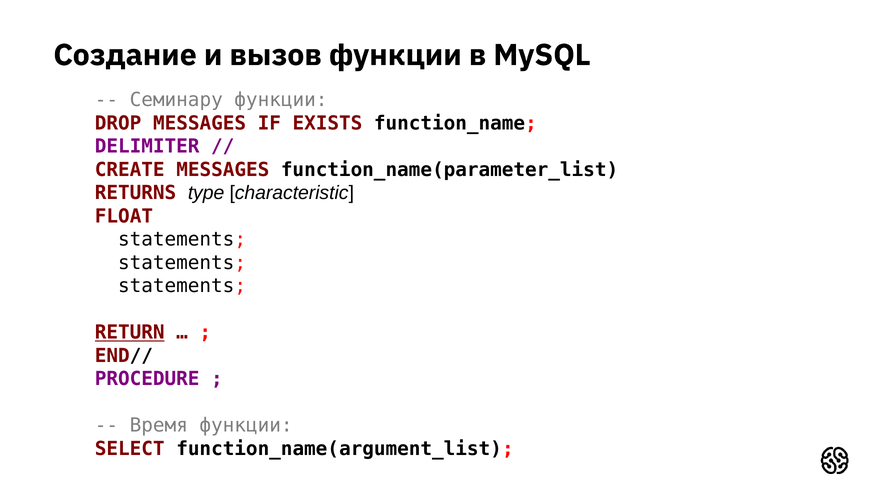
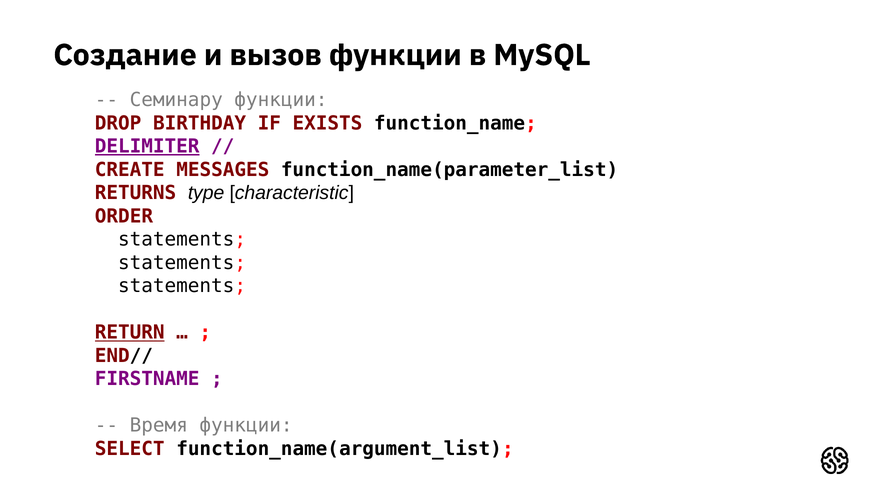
DROP MESSAGES: MESSAGES -> BIRTHDAY (200, 123)
DELIMITER underline: none -> present (147, 146)
FLOAT: FLOAT -> ORDER (124, 216)
PROCEDURE: PROCEDURE -> FIRSTNAME (147, 379)
